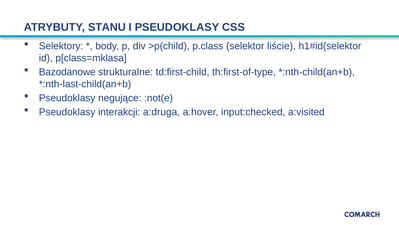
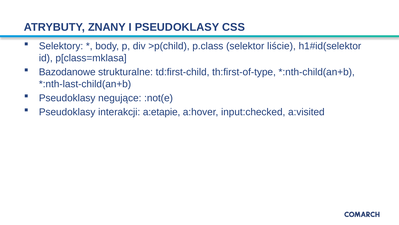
STANU: STANU -> ZNANY (107, 27)
a:druga: a:druga -> a:etapie (162, 112)
